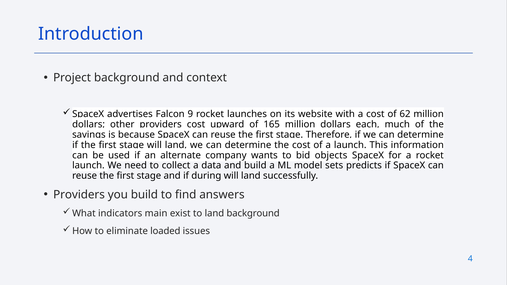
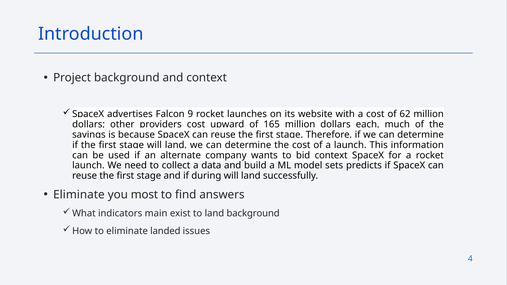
bid objects: objects -> context (331, 155)
Providers: Providers -> Eliminate (79, 195)
you build: build -> most (144, 195)
loaded: loaded -> landed (165, 231)
